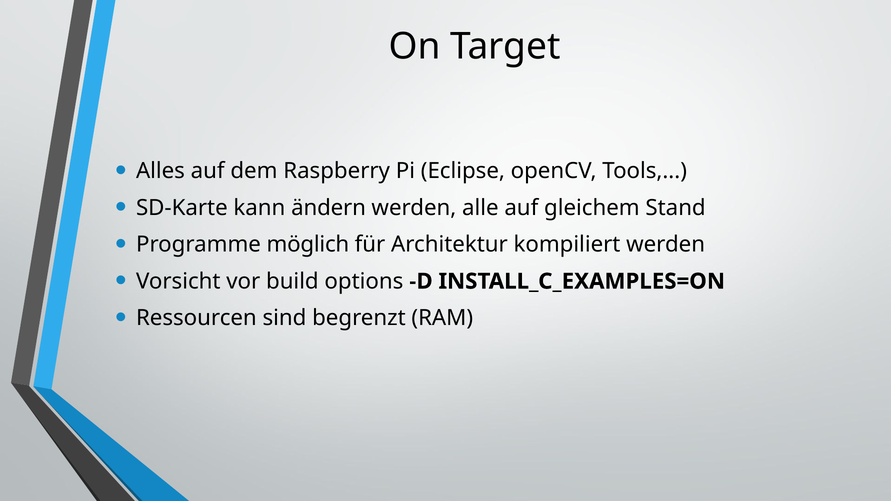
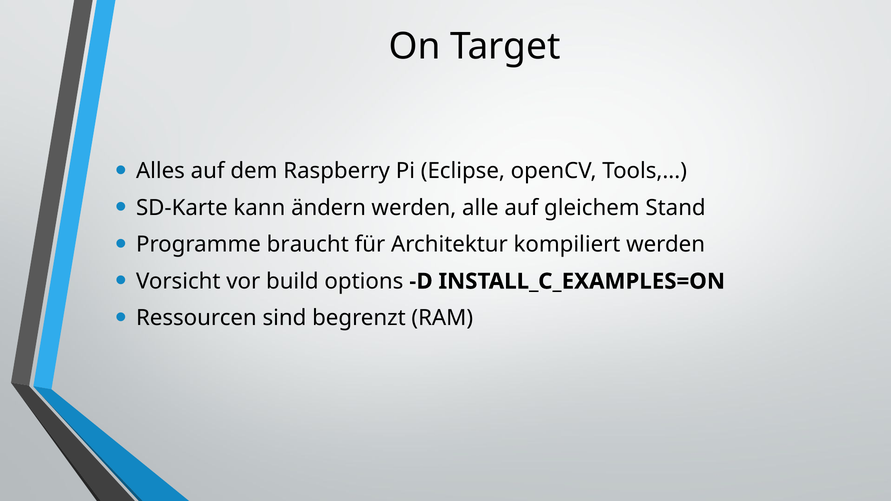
möglich: möglich -> braucht (308, 245)
